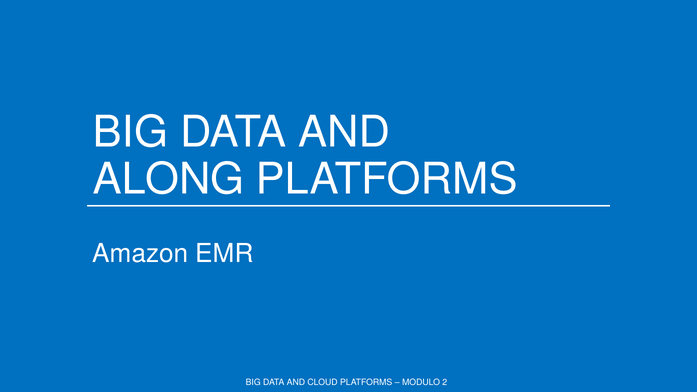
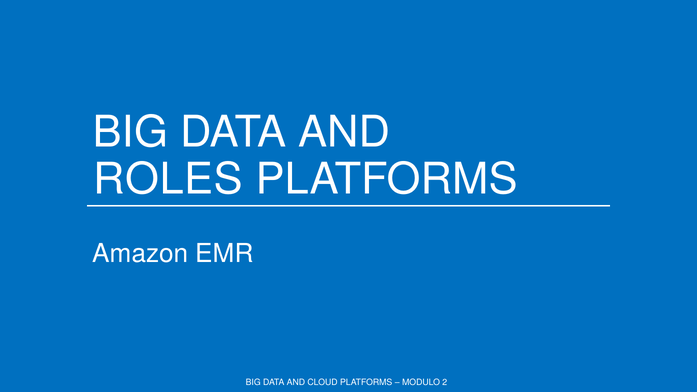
ALONG: ALONG -> ROLES (168, 179)
